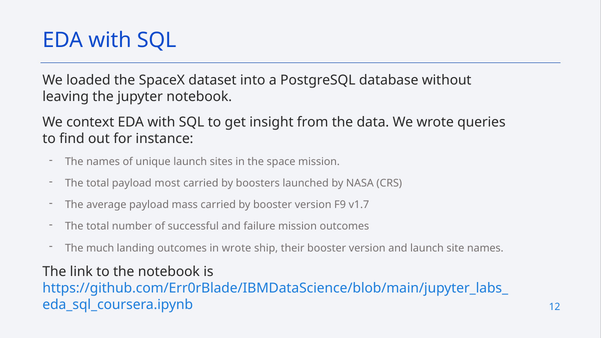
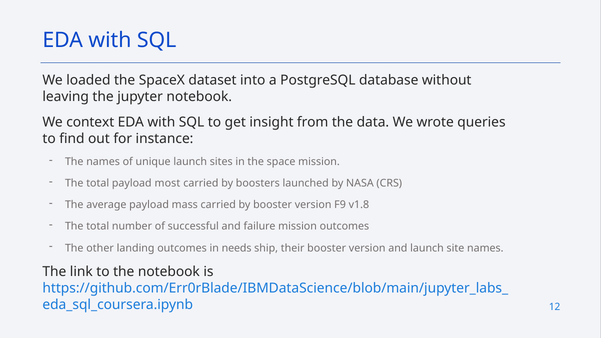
v1.7: v1.7 -> v1.8 (359, 205)
much: much -> other (100, 248)
in wrote: wrote -> needs (237, 248)
